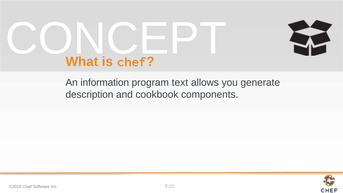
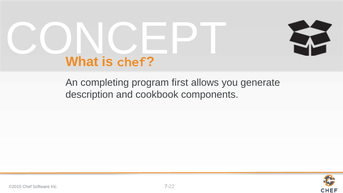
information: information -> completing (105, 83)
text: text -> first (180, 83)
